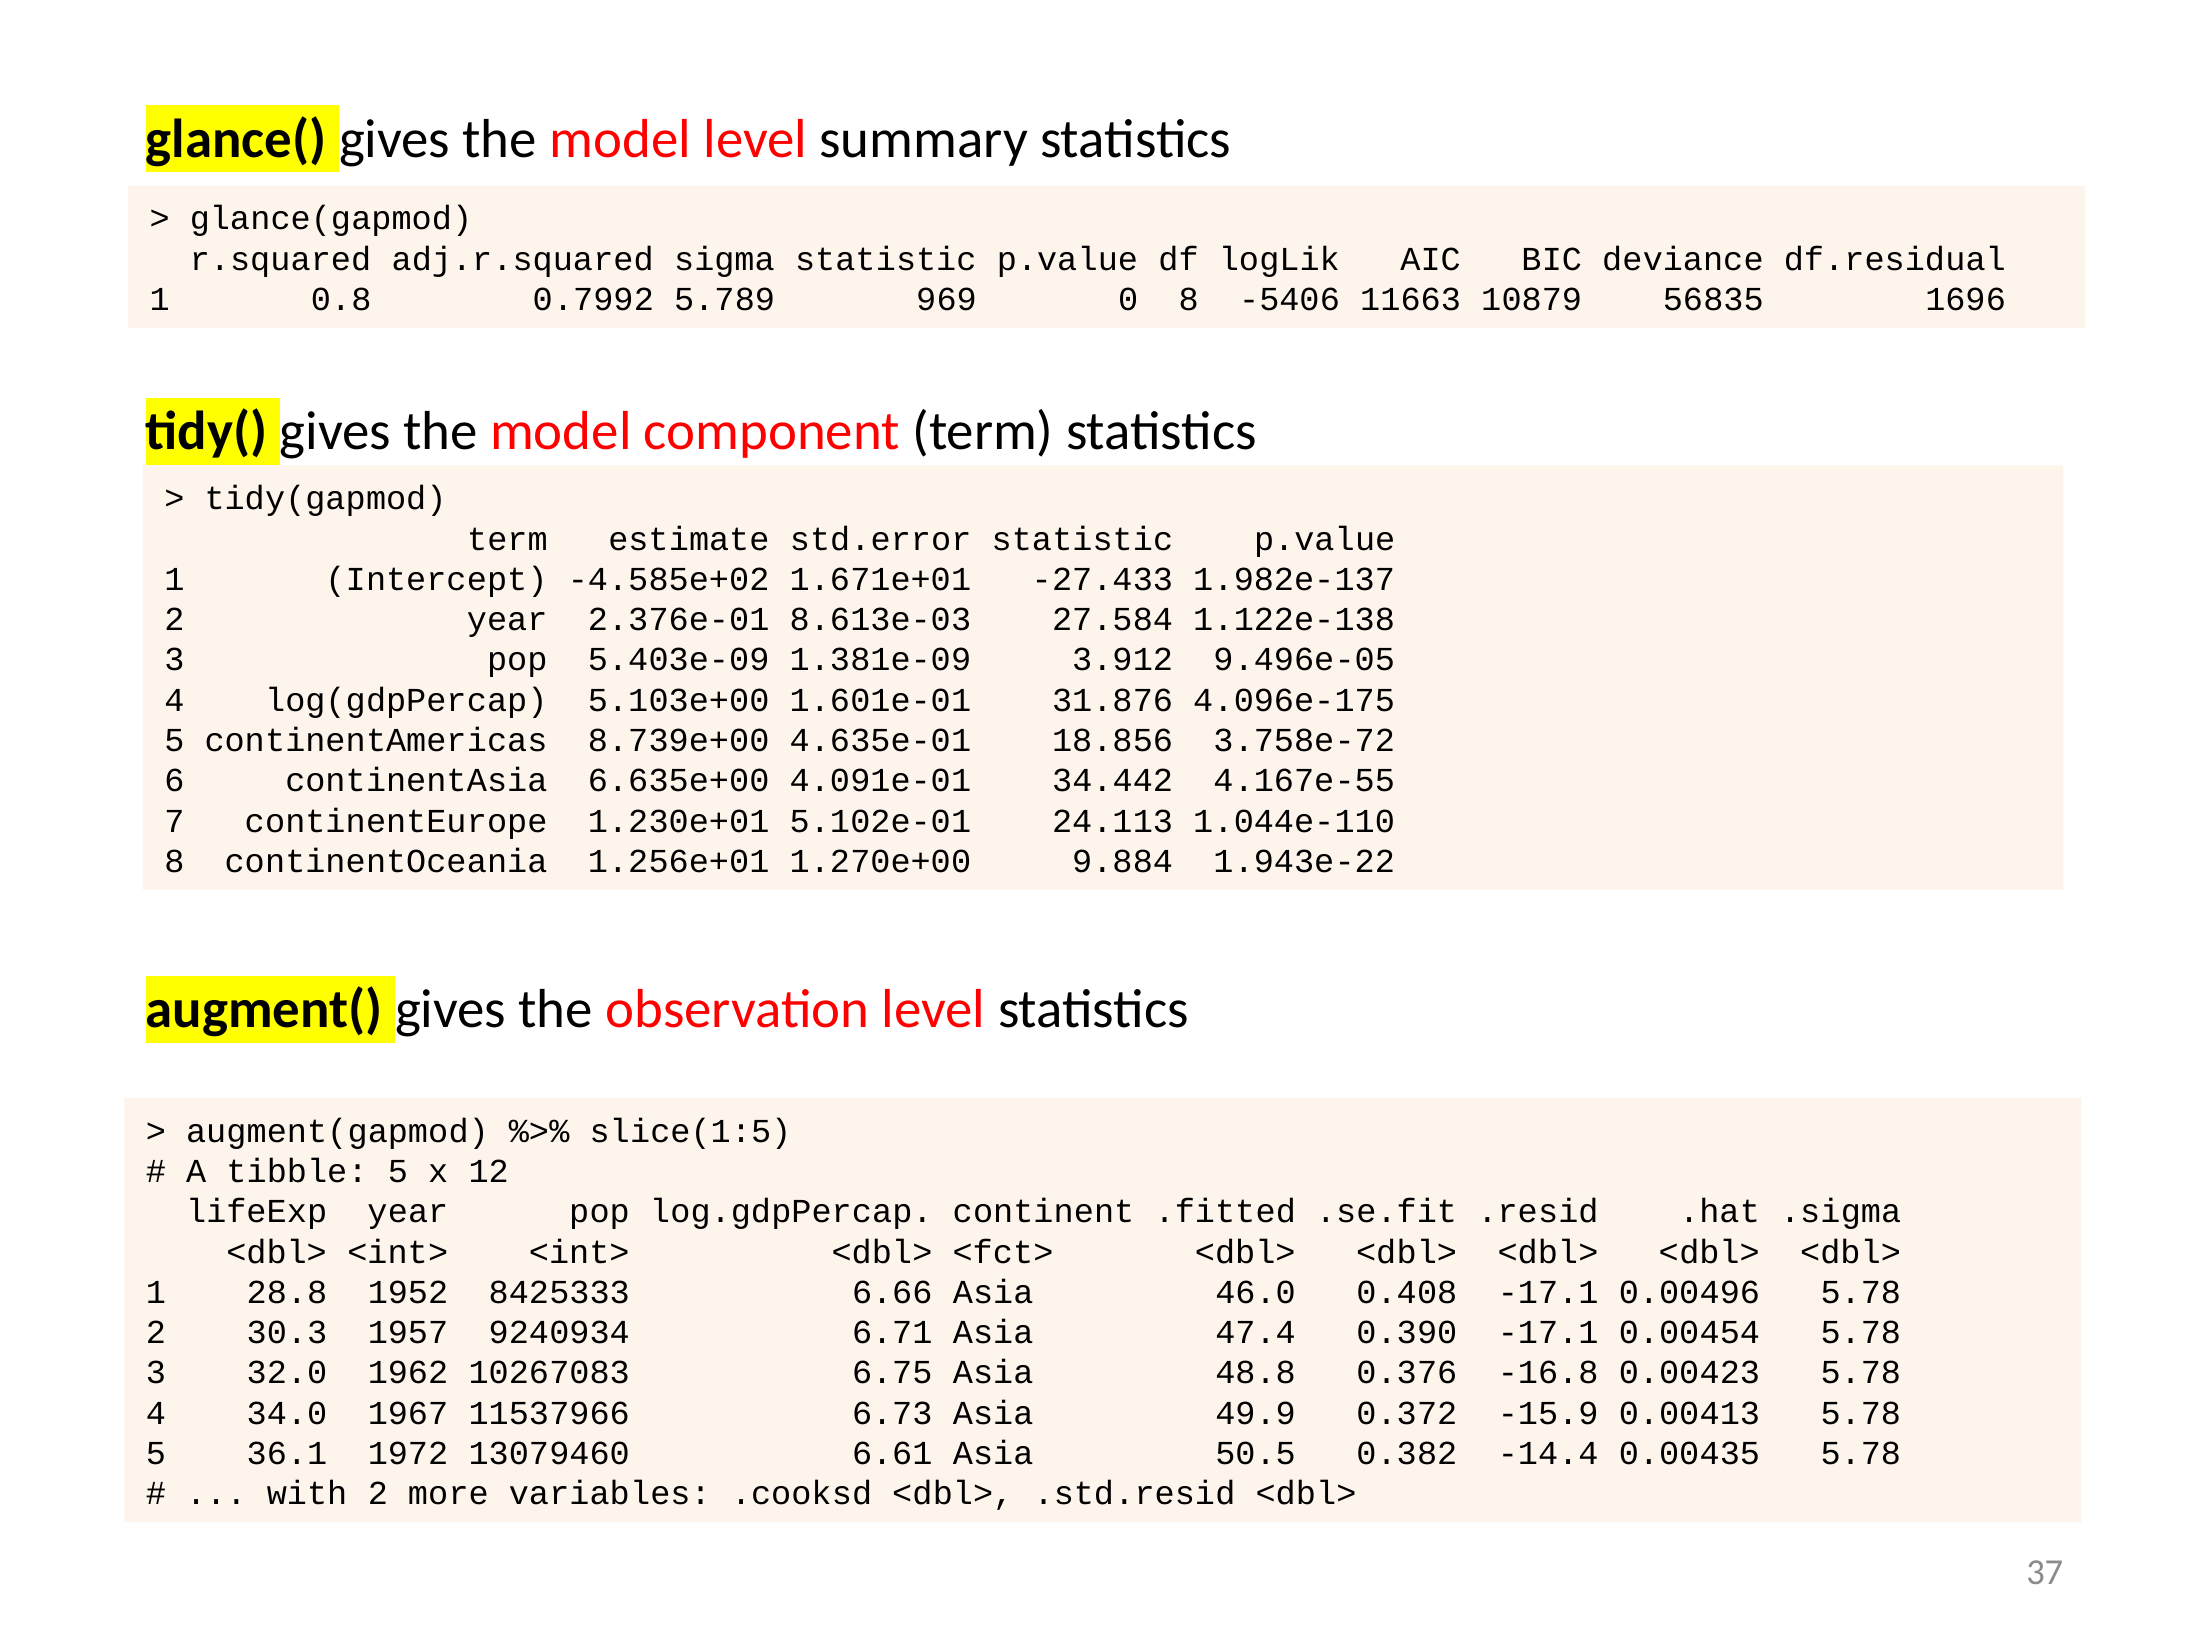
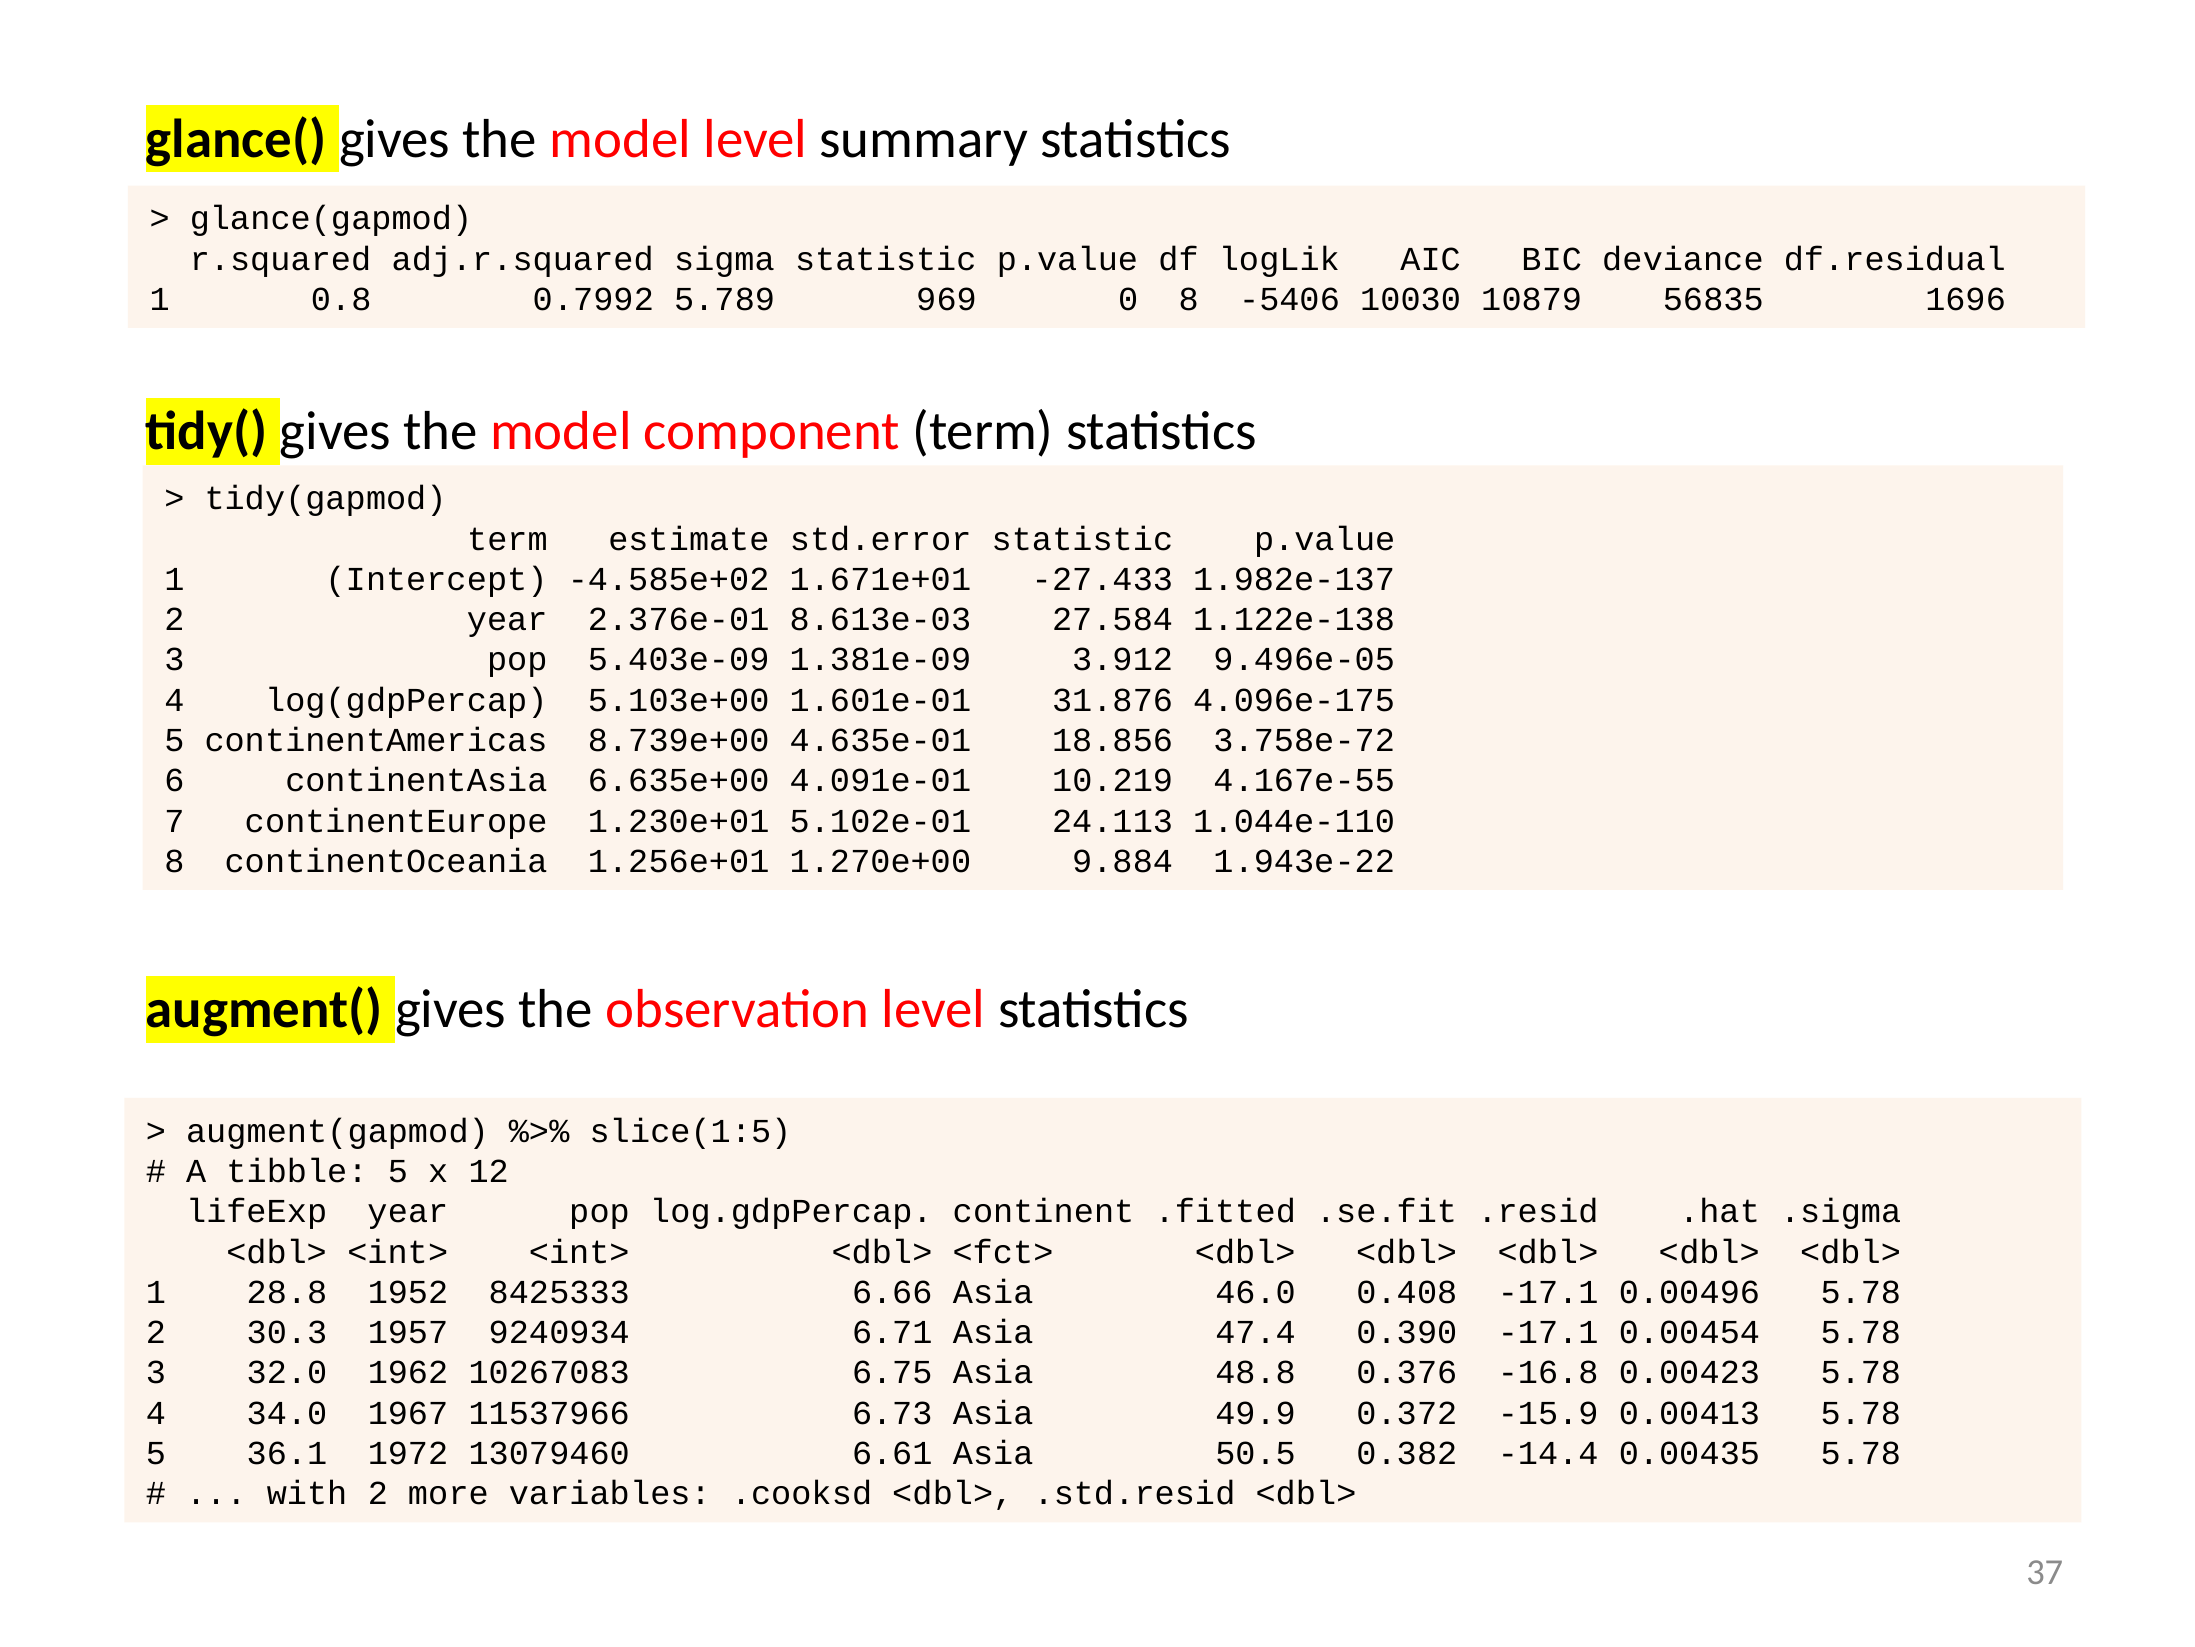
11663: 11663 -> 10030 (1411, 299)
34.442: 34.442 -> 10.219 (1113, 780)
